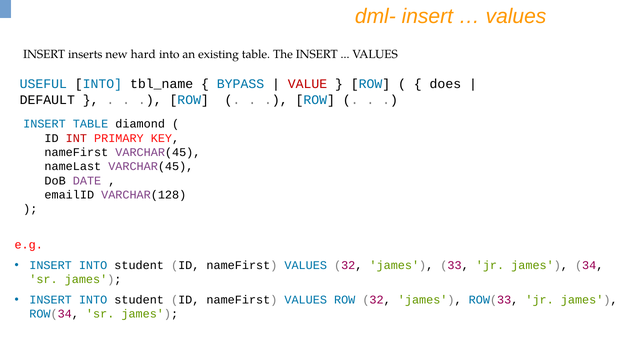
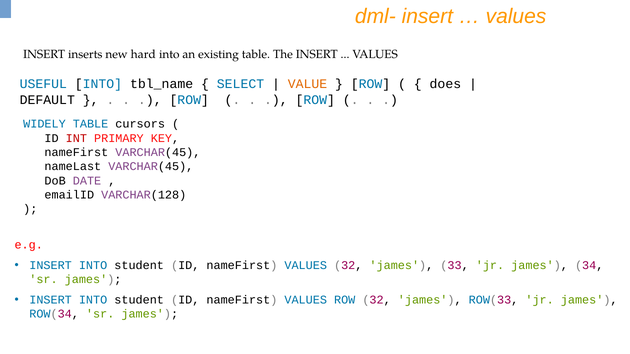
BYPASS: BYPASS -> SELECT (241, 84)
VALUE colour: red -> orange (308, 84)
INSERT: INSERT -> WIDELY (44, 124)
diamond: diamond -> cursors (140, 124)
